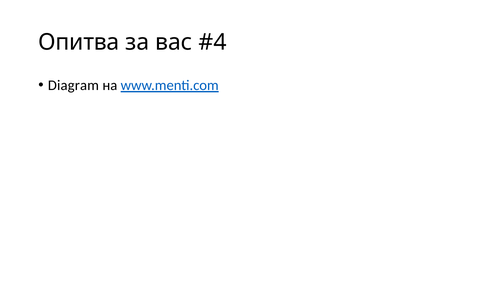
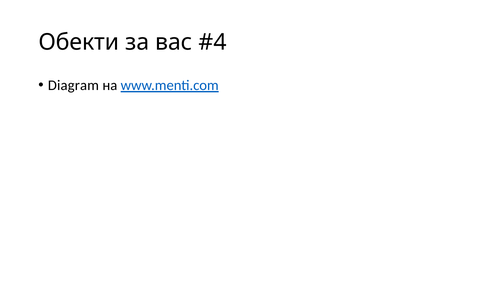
Опитва: Опитва -> Обекти (79, 42)
